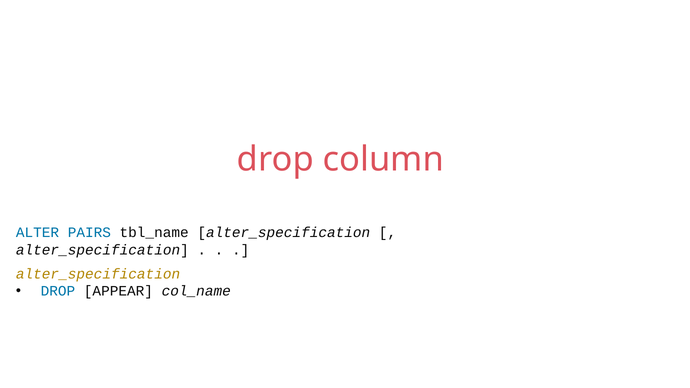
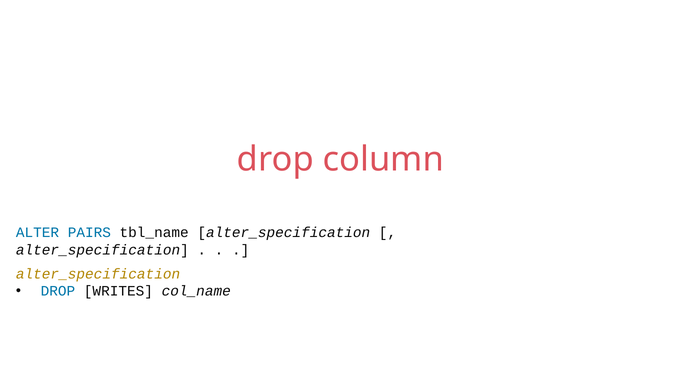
APPEAR: APPEAR -> WRITES (118, 291)
